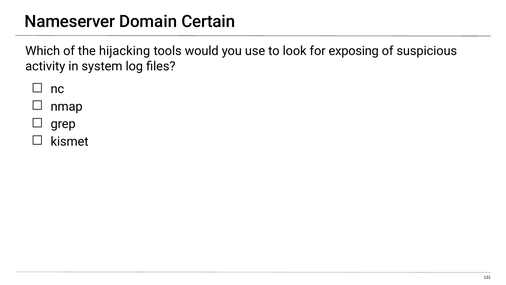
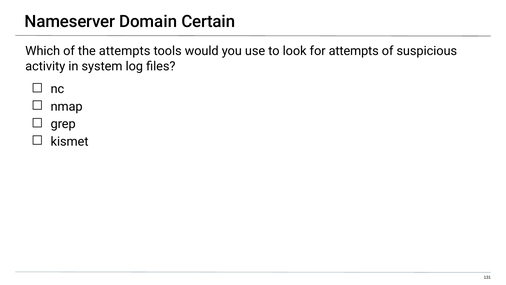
the hijacking: hijacking -> attempts (125, 51)
for exposing: exposing -> attempts (354, 51)
